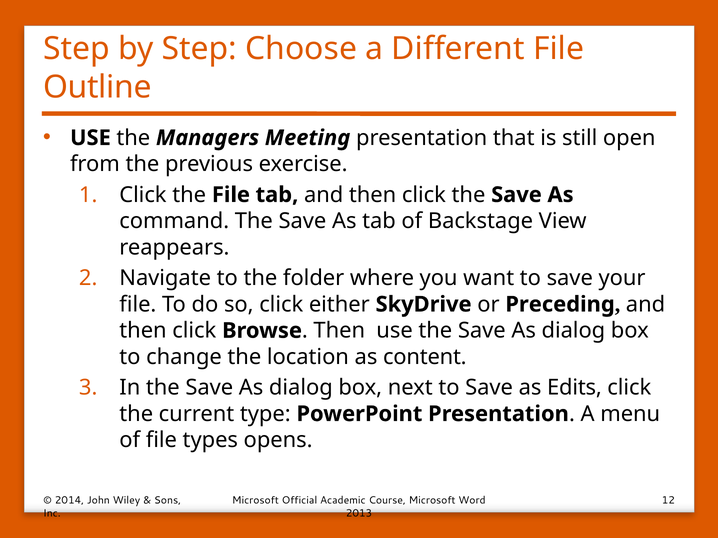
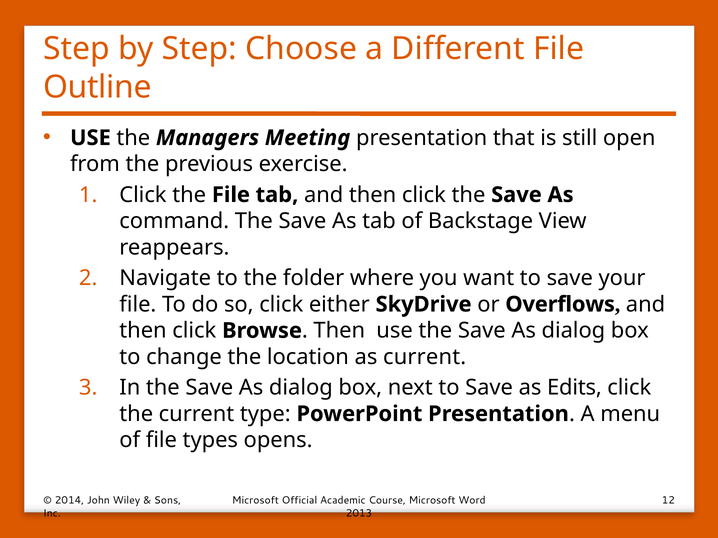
Preceding: Preceding -> Overflows (560, 305)
as content: content -> current (425, 357)
